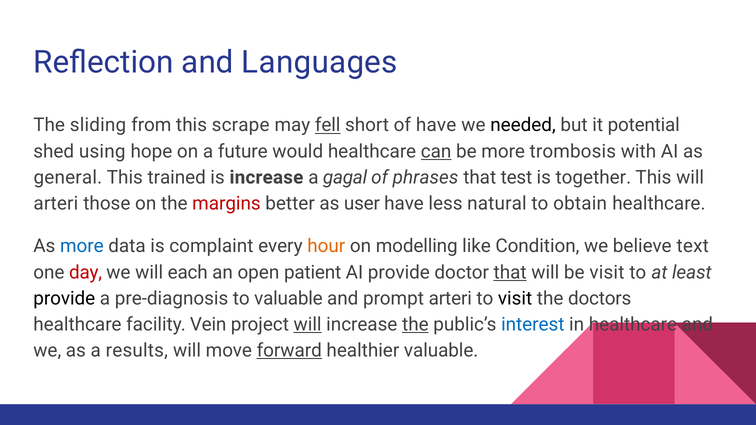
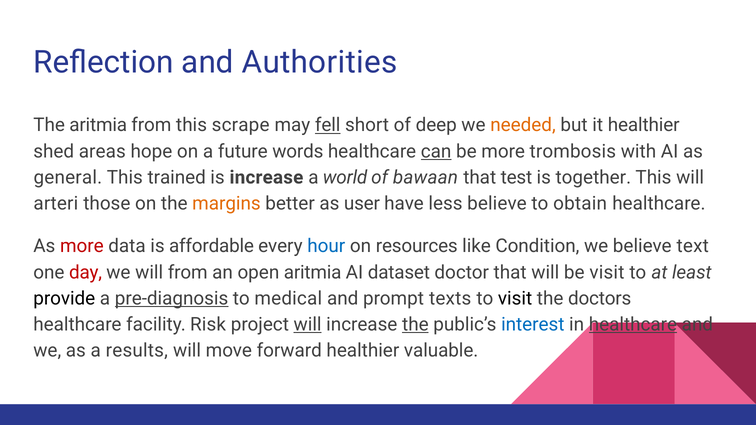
Languages: Languages -> Authorities (320, 63)
The sliding: sliding -> aritmia (98, 125)
of have: have -> deep (436, 125)
needed colour: black -> orange (523, 125)
it potential: potential -> healthier (644, 125)
using: using -> areas (102, 151)
would: would -> words (298, 151)
gagal: gagal -> world (345, 177)
phrases: phrases -> bawaan (425, 177)
margins colour: red -> orange (226, 204)
less natural: natural -> believe (497, 204)
more colour: blue -> red (82, 246)
complaint: complaint -> affordable (212, 246)
hour colour: orange -> blue (326, 246)
modelling: modelling -> resources (417, 246)
will each: each -> from (188, 272)
open patient: patient -> aritmia (313, 272)
AI provide: provide -> dataset (399, 272)
that underline: present -> none (510, 272)
pre-diagnosis underline: none -> present (172, 299)
to valuable: valuable -> medical (288, 299)
prompt arteri: arteri -> texts (450, 299)
Vein: Vein -> Risk (208, 325)
healthcare underline: none -> present (633, 325)
forward underline: present -> none (289, 351)
